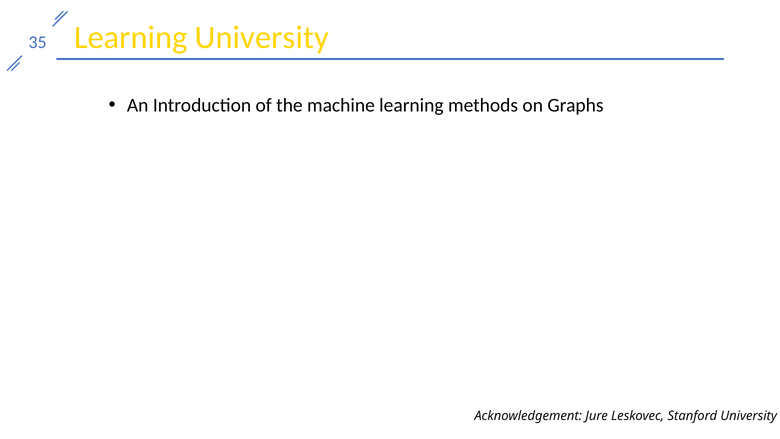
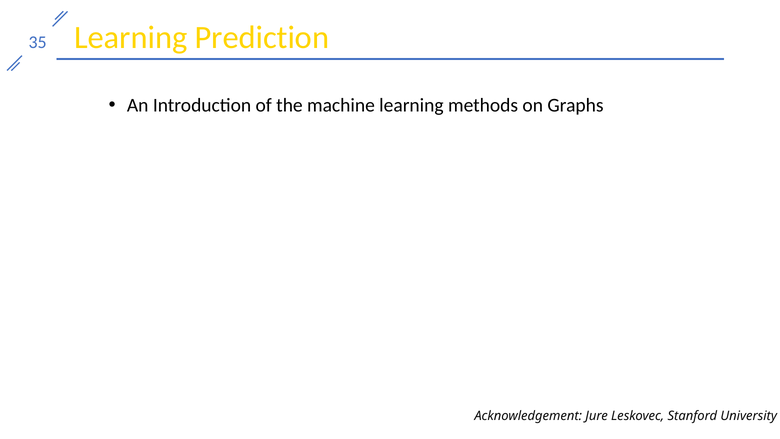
Learning University: University -> Prediction (262, 38)
